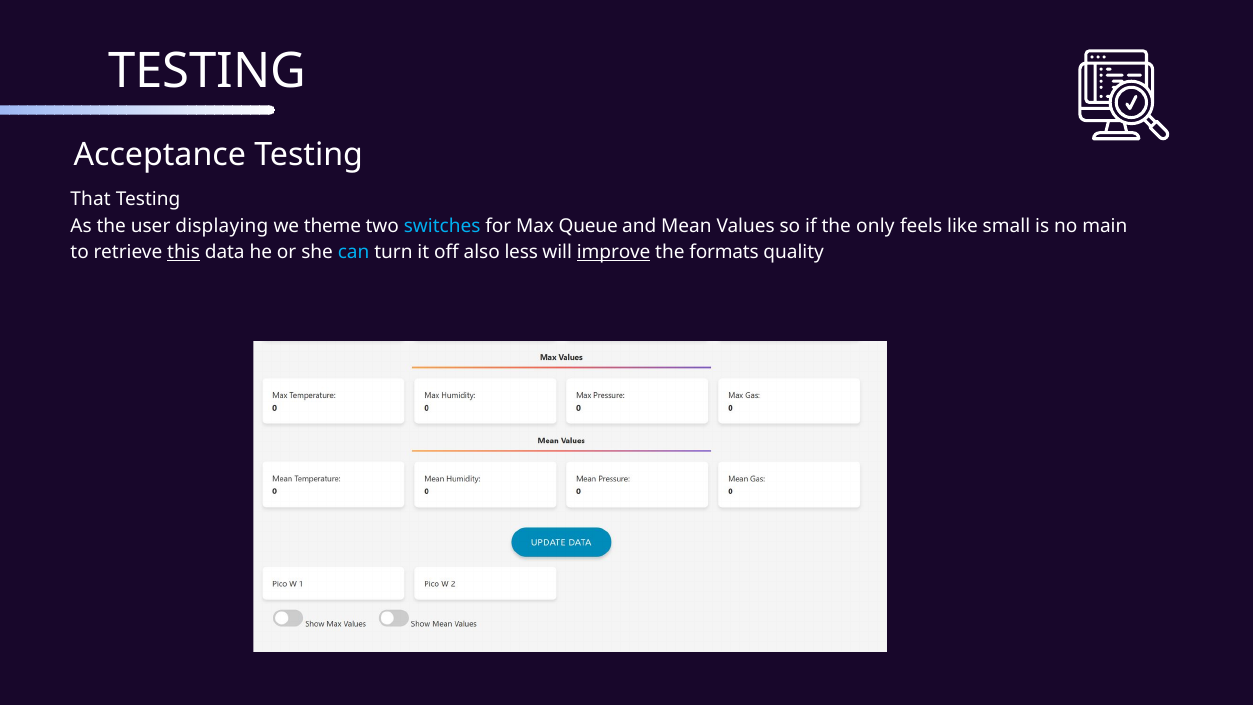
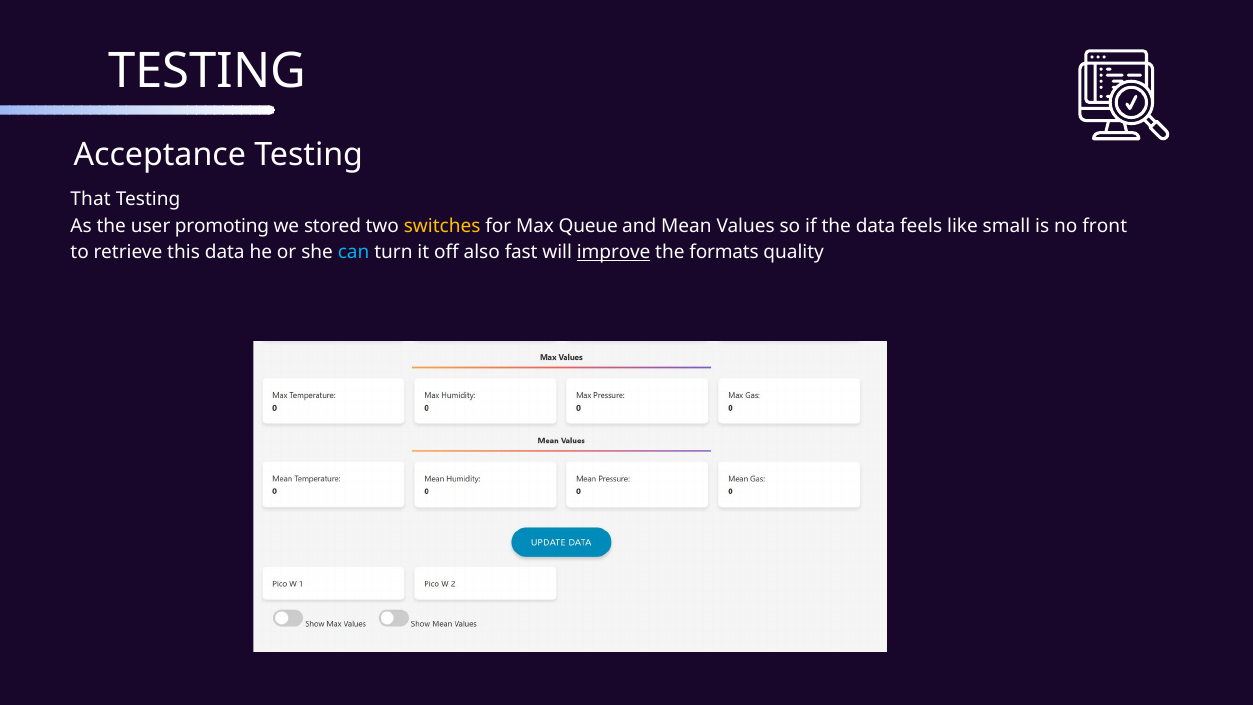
displaying: displaying -> promoting (222, 226)
theme: theme -> stored (333, 226)
switches colour: light blue -> yellow (442, 226)
the only: only -> data (876, 226)
main: main -> front (1105, 226)
this underline: present -> none (184, 252)
less: less -> fast (521, 252)
